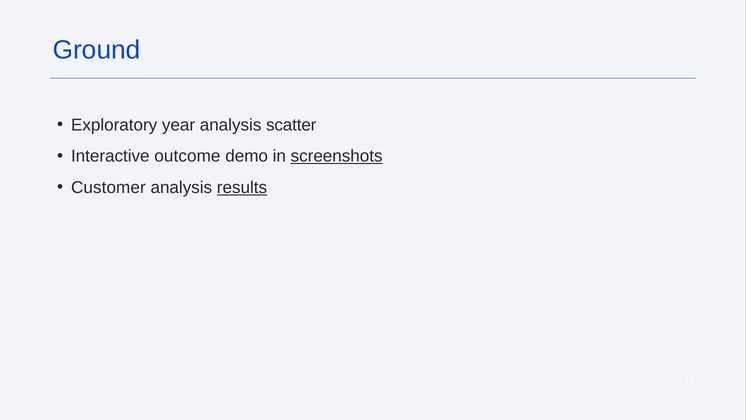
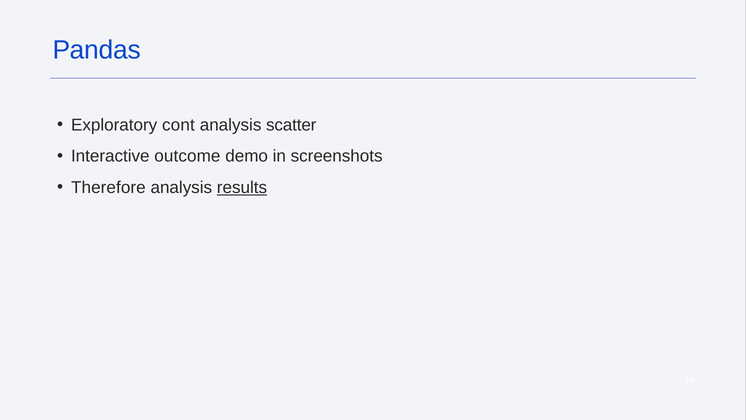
Ground: Ground -> Pandas (97, 50)
year: year -> cont (178, 125)
screenshots underline: present -> none (337, 156)
Customer: Customer -> Therefore (108, 188)
